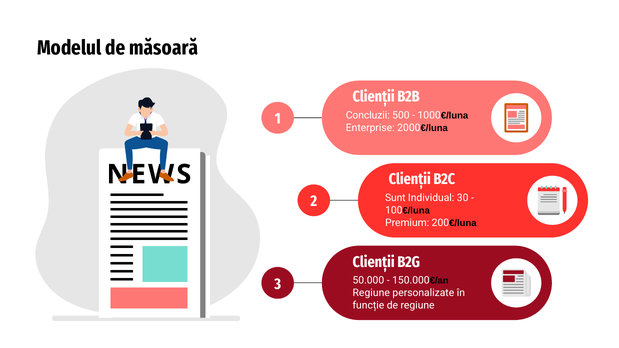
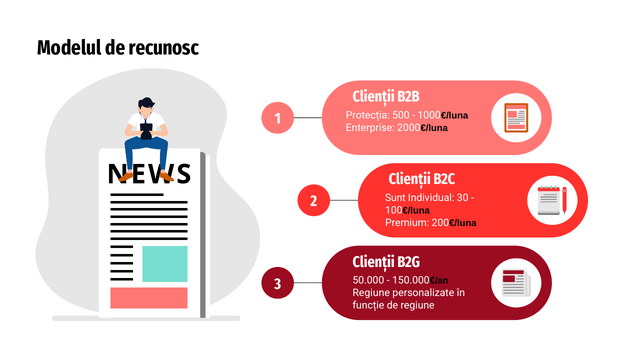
măsoară: măsoară -> recunosc (164, 48)
Concluzii: Concluzii -> Protecția (368, 116)
